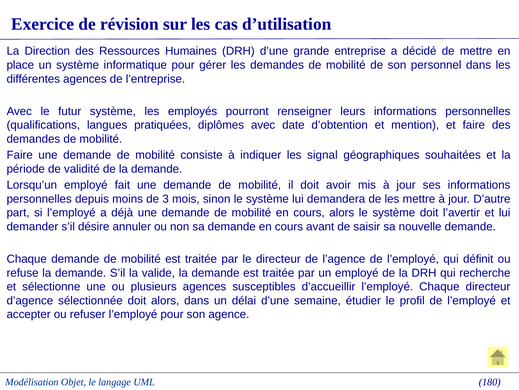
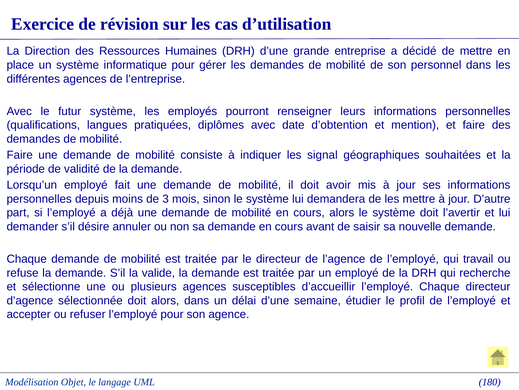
définit: définit -> travail (478, 259)
